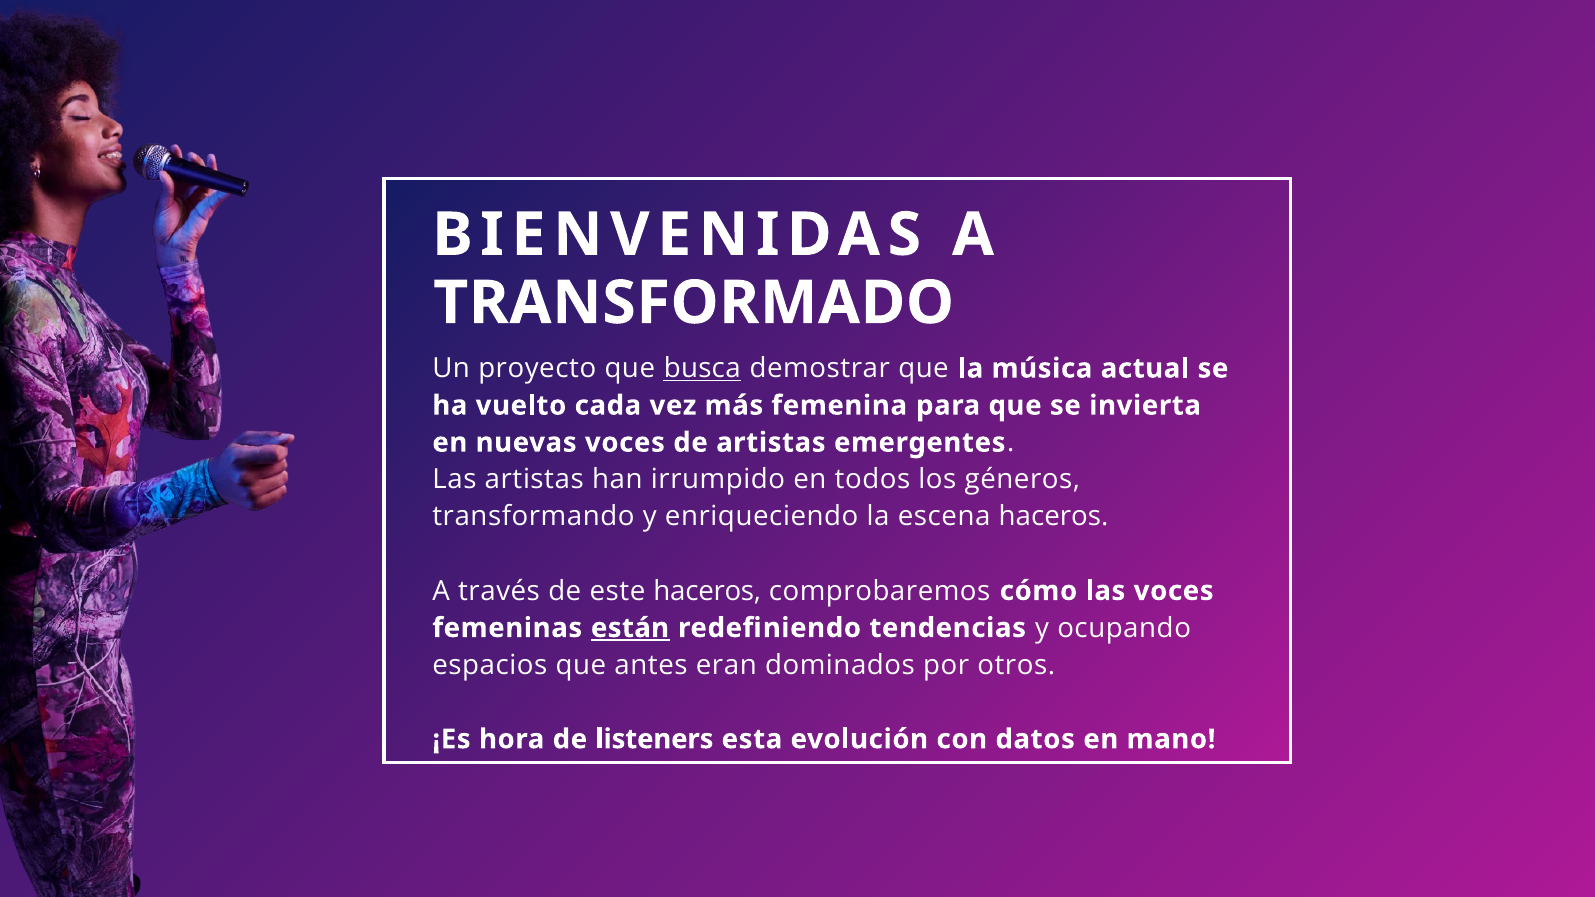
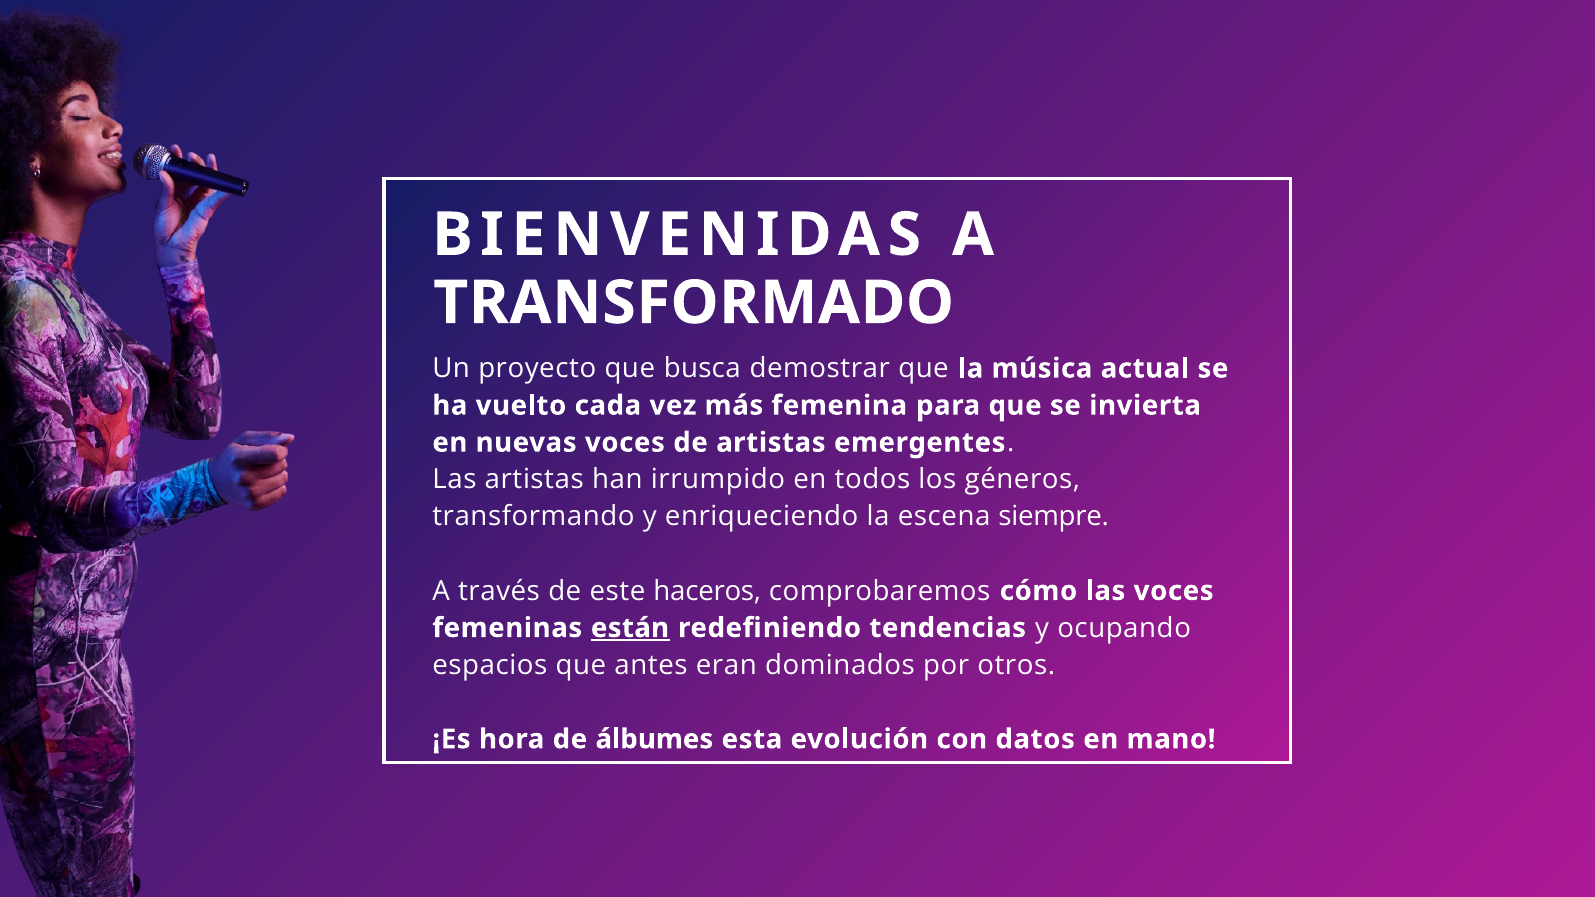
busca underline: present -> none (702, 369)
escena haceros: haceros -> siempre (1054, 517)
listeners: listeners -> álbumes (654, 739)
